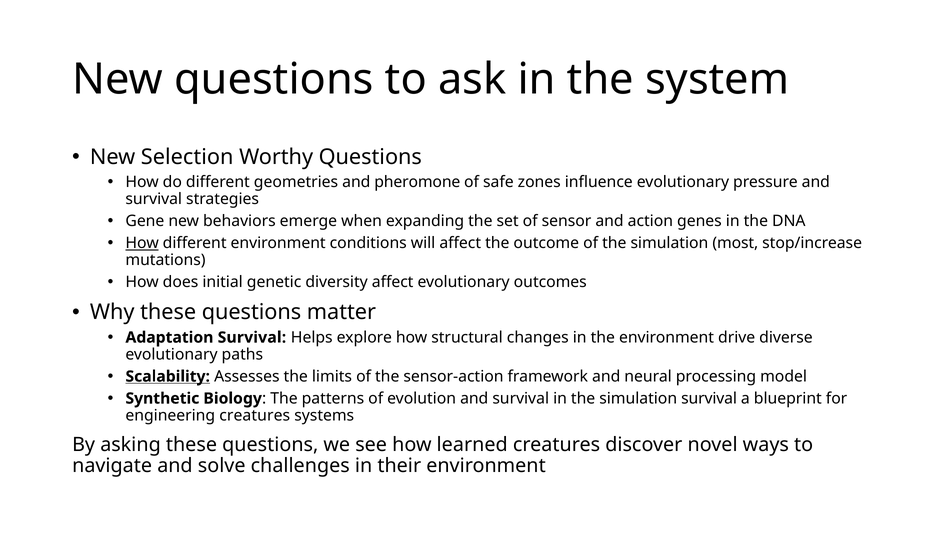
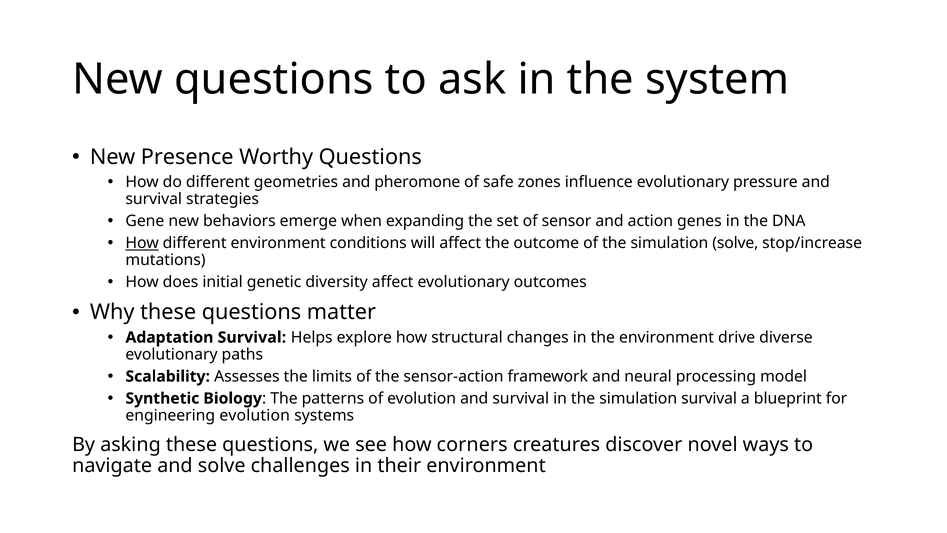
Selection: Selection -> Presence (187, 157)
simulation most: most -> solve (735, 243)
Scalability underline: present -> none (168, 376)
engineering creatures: creatures -> evolution (255, 415)
learned: learned -> corners (472, 444)
